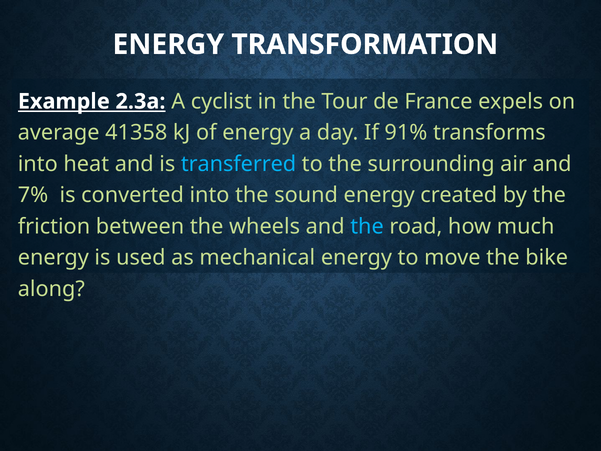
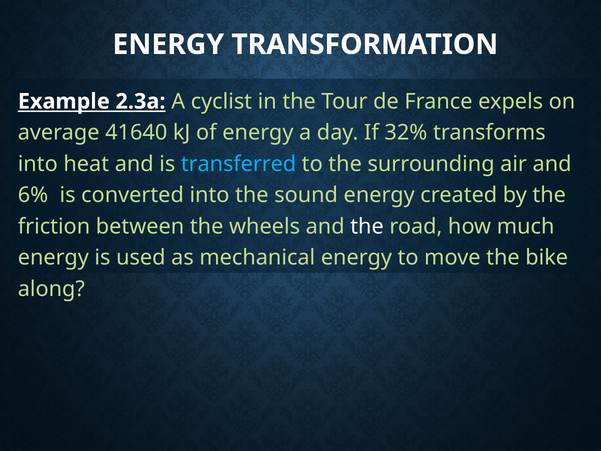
41358: 41358 -> 41640 (136, 133)
91%: 91% -> 32% (406, 133)
7%: 7% -> 6% (33, 195)
the colour: light blue -> white (367, 226)
